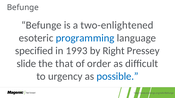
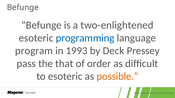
specified: specified -> program (34, 51)
Right: Right -> Deck (113, 51)
slide: slide -> pass (26, 64)
to urgency: urgency -> esoteric (65, 77)
possible colour: blue -> orange (117, 77)
